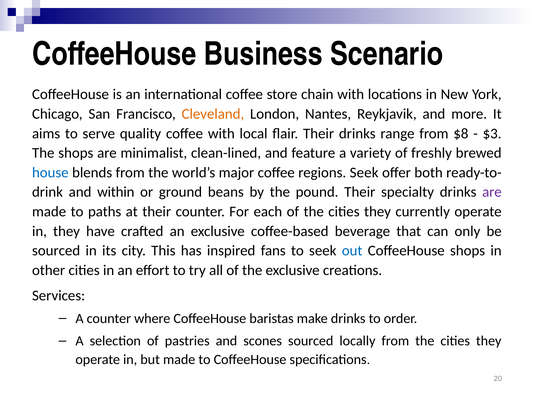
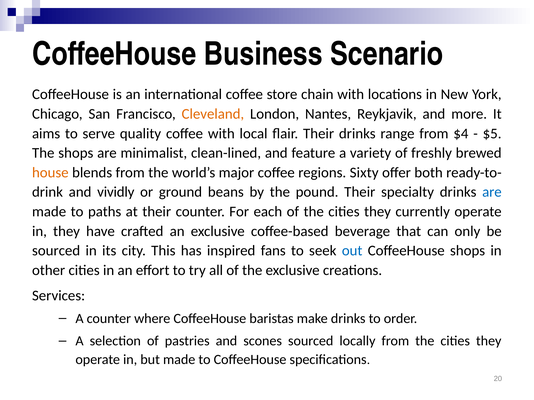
$8: $8 -> $4 (461, 134)
$3: $3 -> $5 (492, 134)
house colour: blue -> orange (50, 173)
regions Seek: Seek -> Sixty (364, 173)
within: within -> vividly (116, 192)
are colour: purple -> blue (492, 192)
